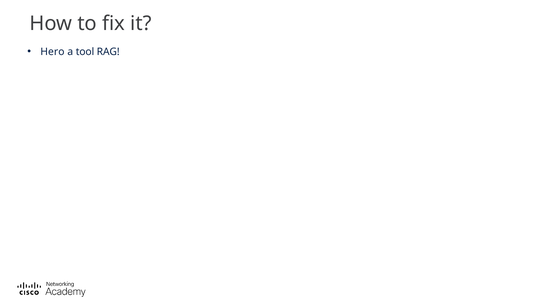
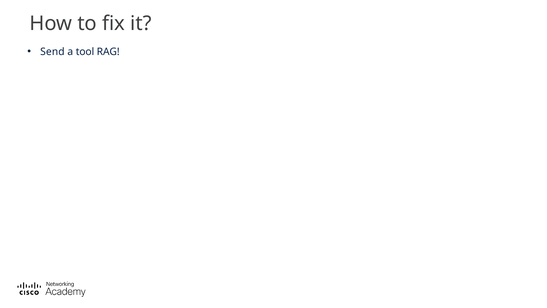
Hero: Hero -> Send (52, 52)
